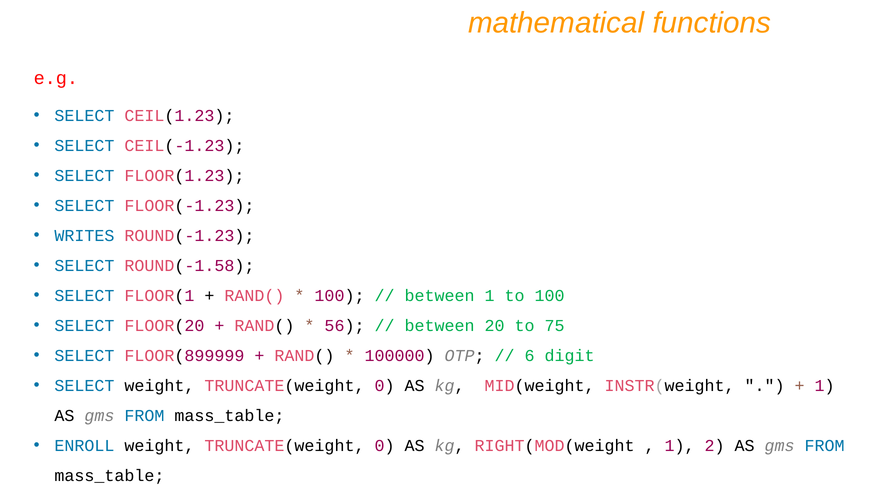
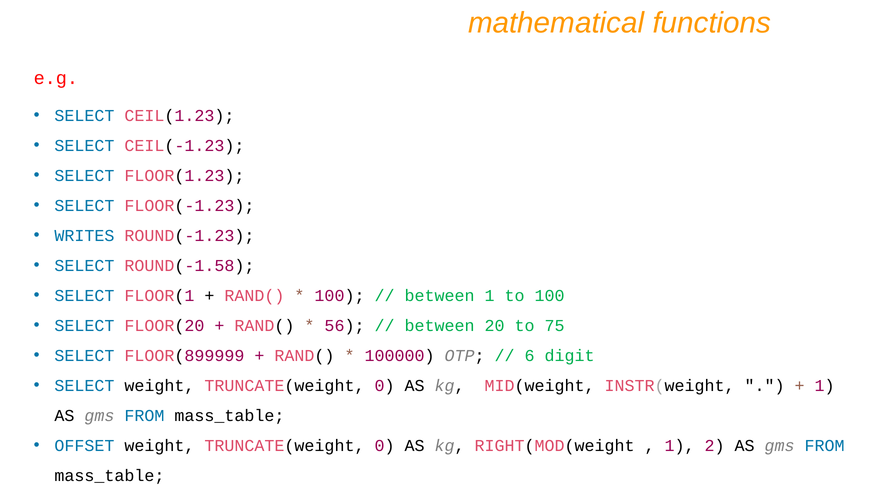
ENROLL: ENROLL -> OFFSET (84, 446)
